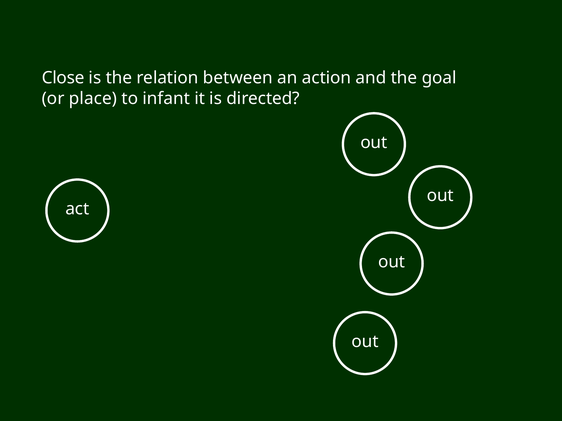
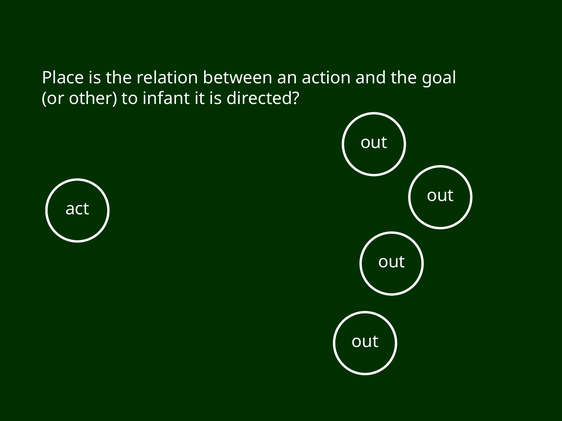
Close: Close -> Place (63, 78)
place: place -> other (93, 98)
